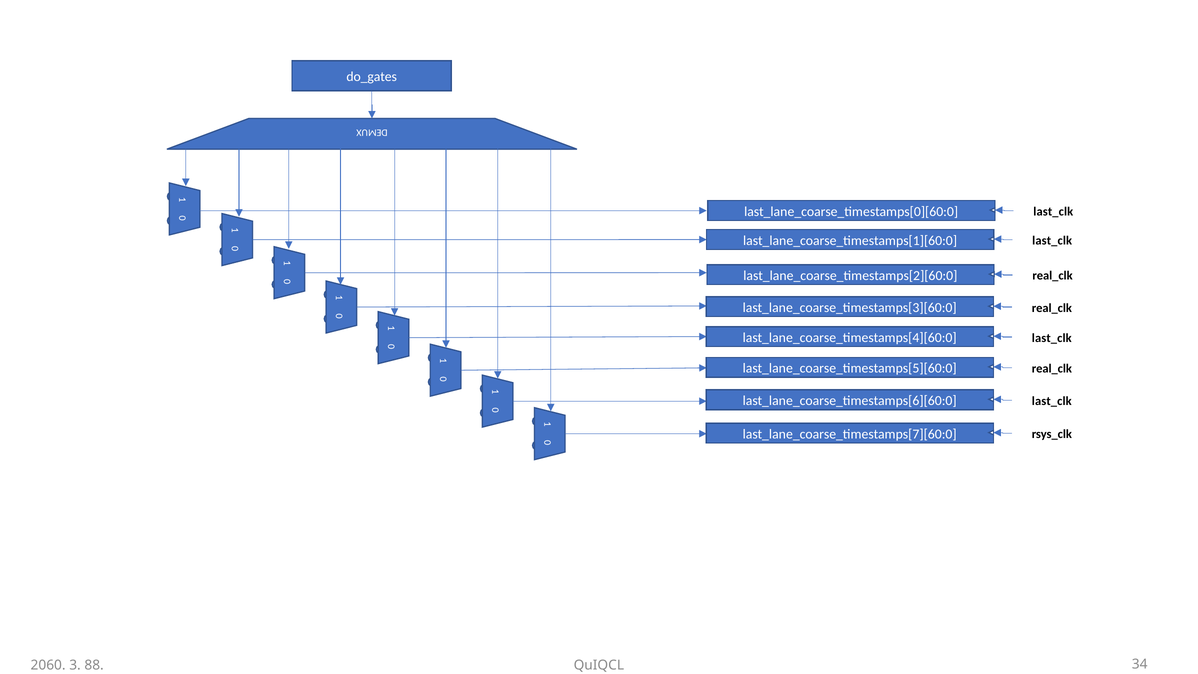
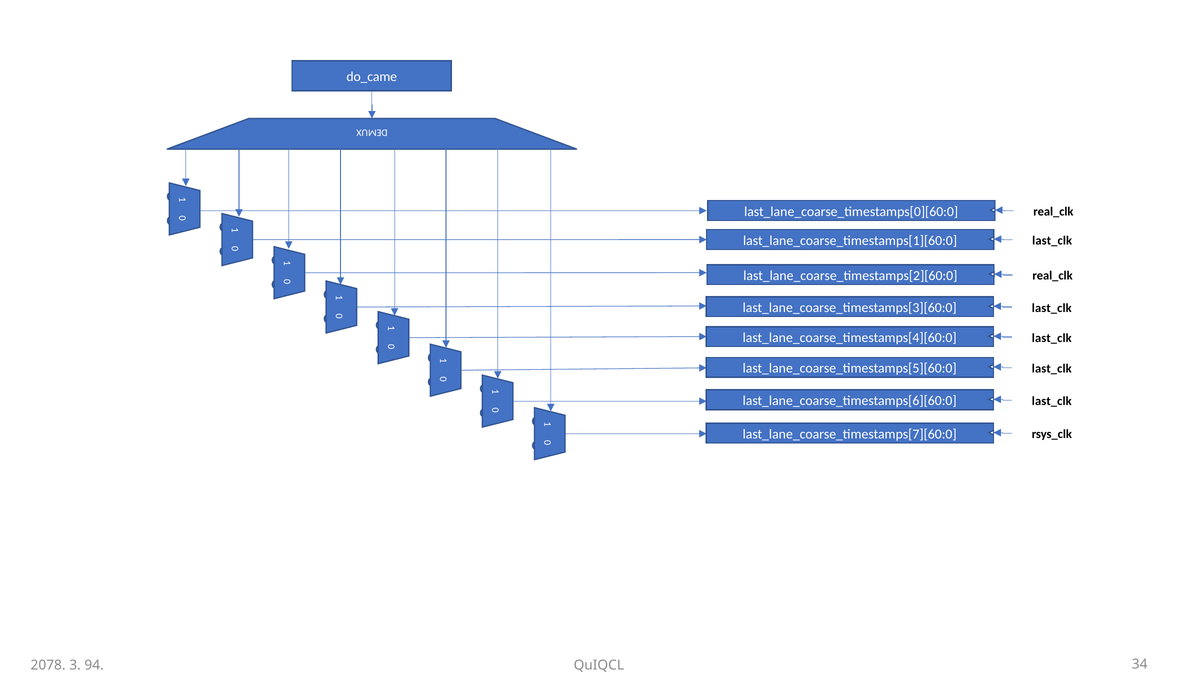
do_gates: do_gates -> do_came (372, 77)
last_lane_coarse_timestamps[0][60:0 last_clk: last_clk -> real_clk (1053, 212)
last_lane_coarse_timestamps[3][60:0 real_clk: real_clk -> last_clk (1052, 308)
last_lane_coarse_timestamps[5][60:0 real_clk: real_clk -> last_clk (1052, 368)
2060: 2060 -> 2078 (48, 665)
88: 88 -> 94 (94, 665)
